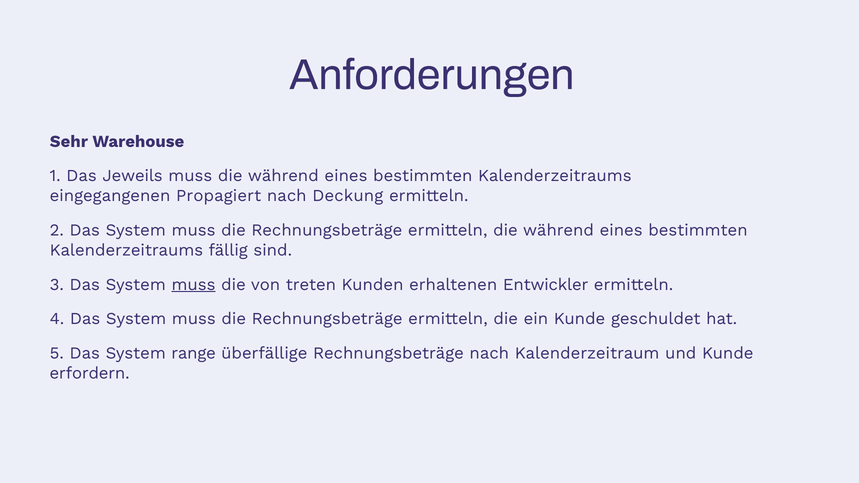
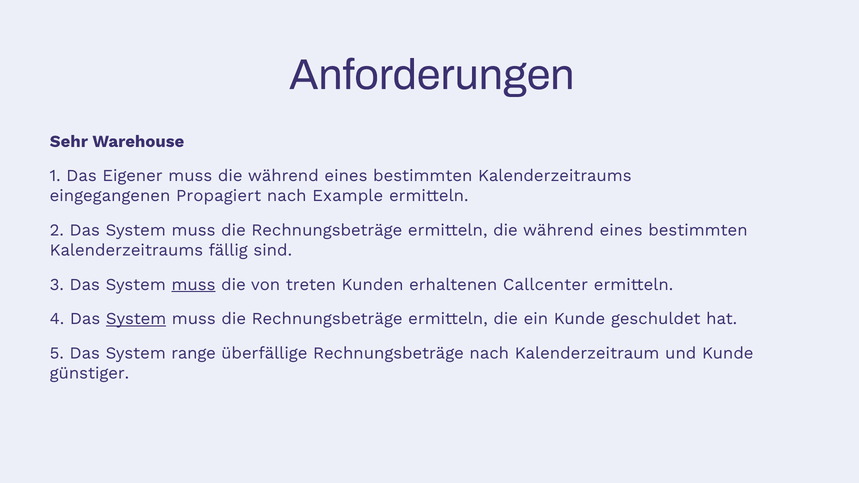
Jeweils: Jeweils -> Eigener (132, 176)
Deckung: Deckung -> Example (348, 196)
Entwickler: Entwickler -> Callcenter (546, 285)
System underline: none -> present (136, 319)
erfordern: erfordern -> günstiger (89, 373)
